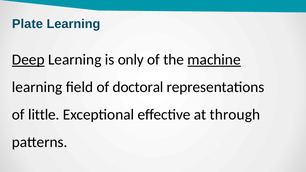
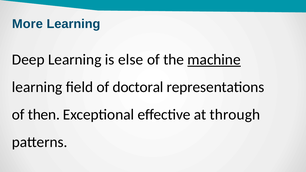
Plate: Plate -> More (27, 24)
Deep underline: present -> none (28, 60)
only: only -> else (131, 60)
little: little -> then (44, 115)
